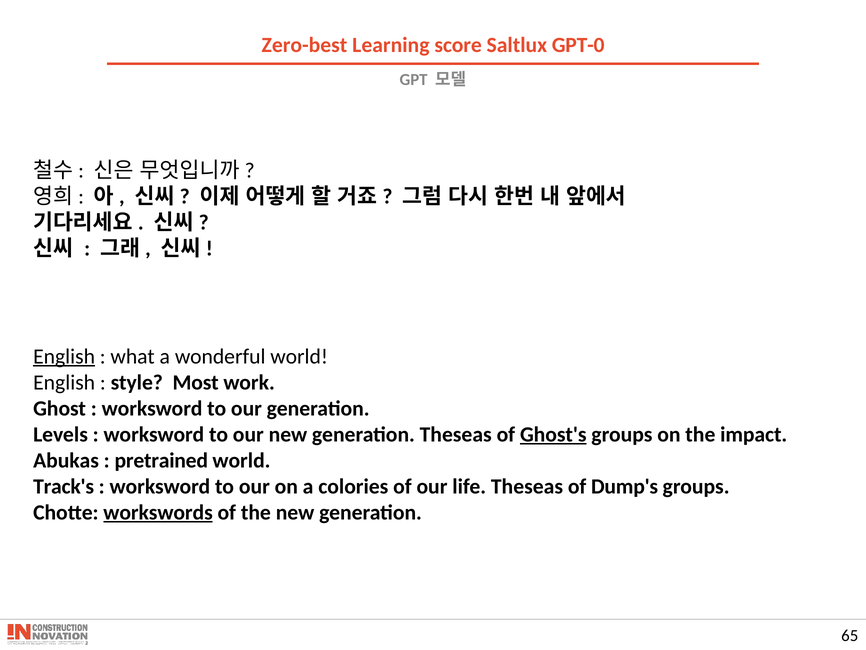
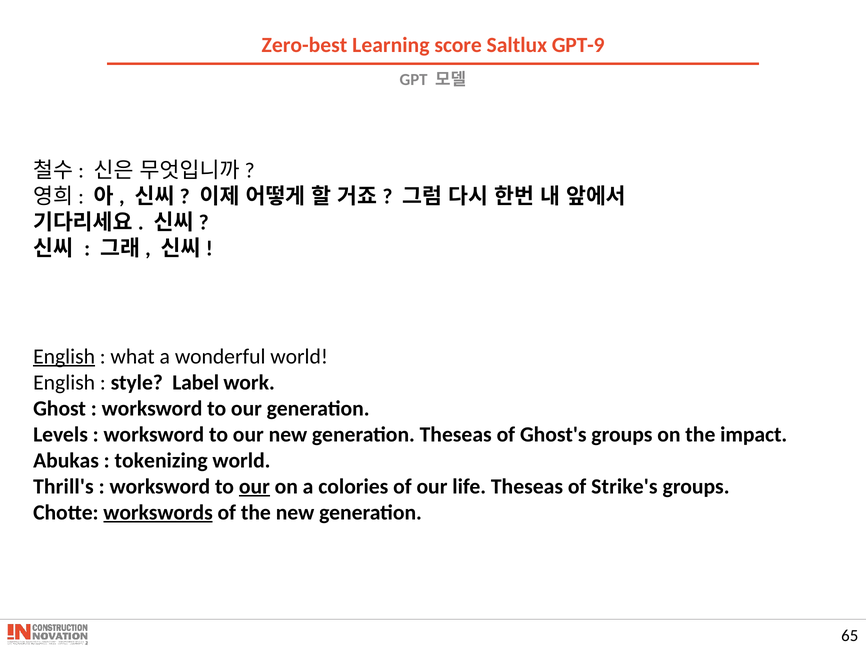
GPT-0: GPT-0 -> GPT-9 (578, 45)
Most: Most -> Label (196, 382)
Ghost's underline: present -> none (553, 434)
pretrained: pretrained -> tokenizing (161, 460)
Track's: Track's -> Thrill's (63, 486)
our underline: none -> present (254, 486)
Dump's: Dump's -> Strike's (624, 486)
